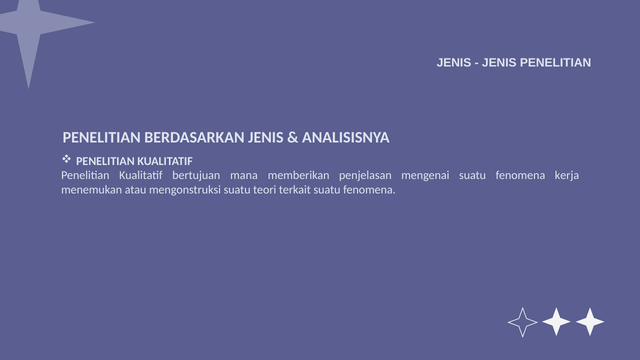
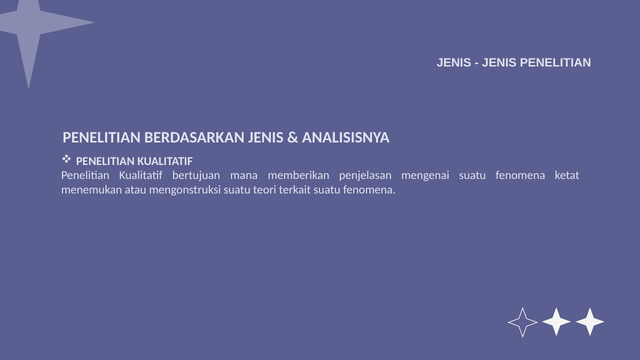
kerja: kerja -> ketat (567, 175)
